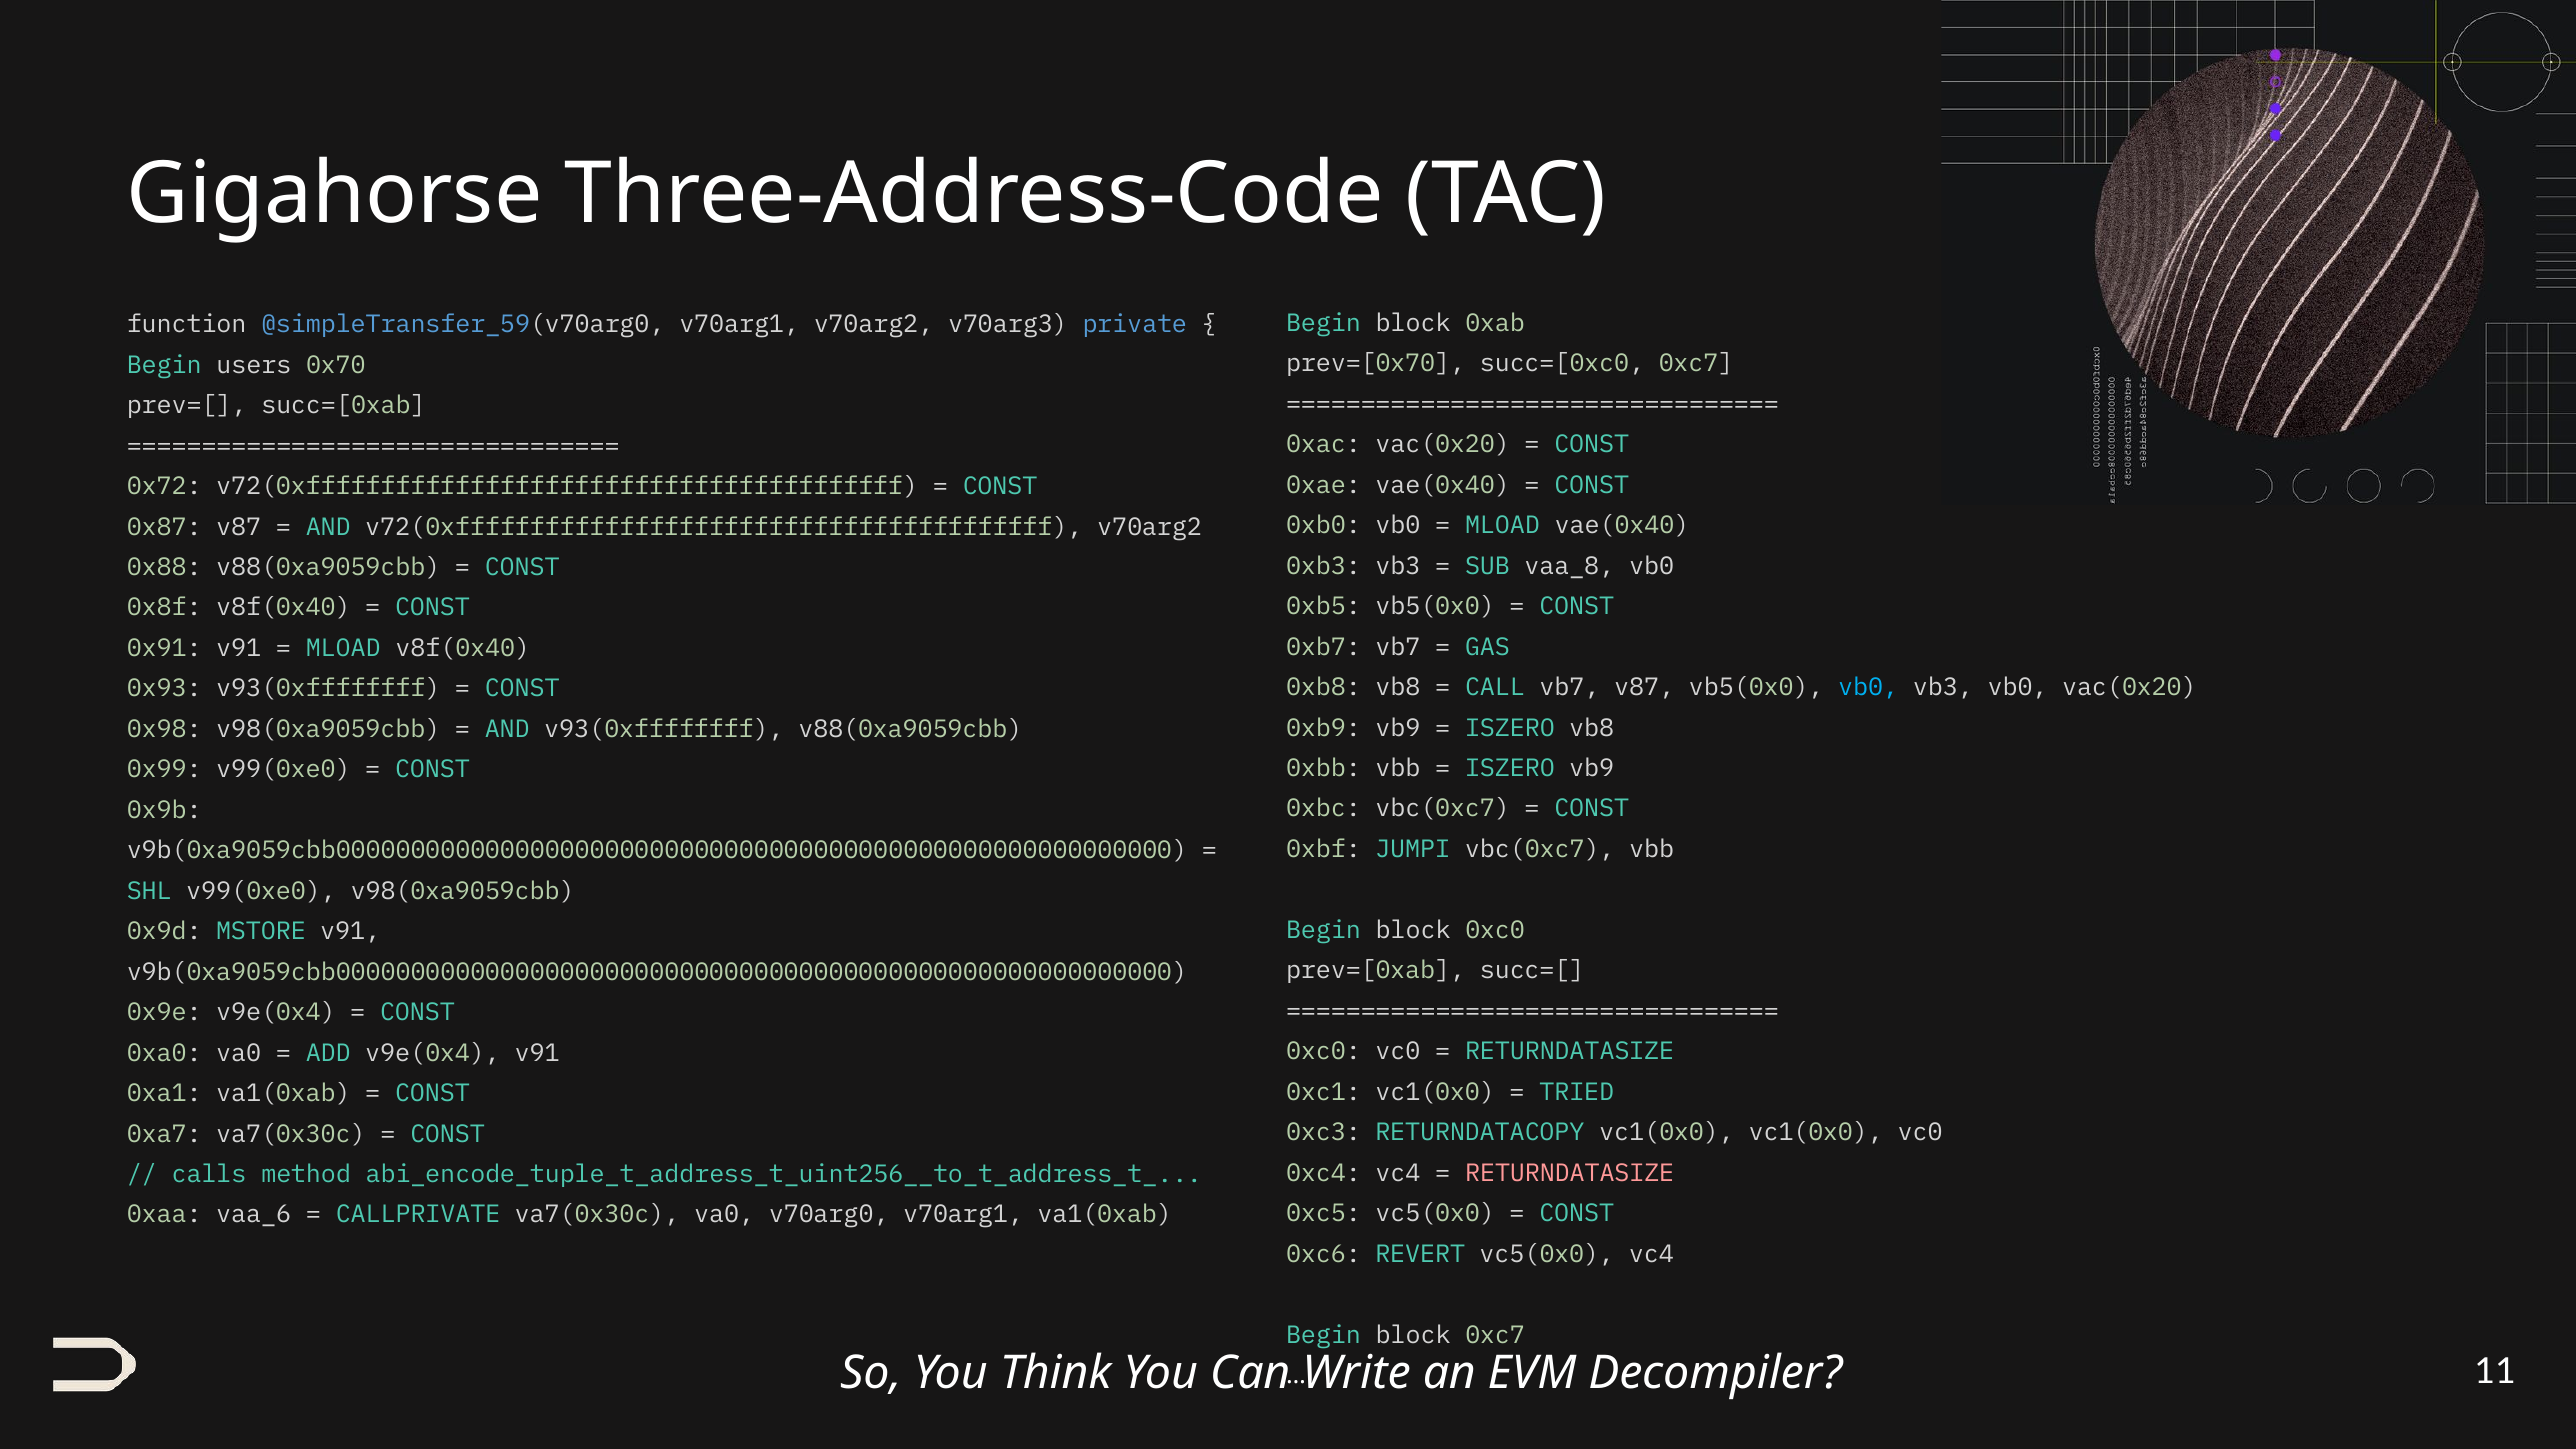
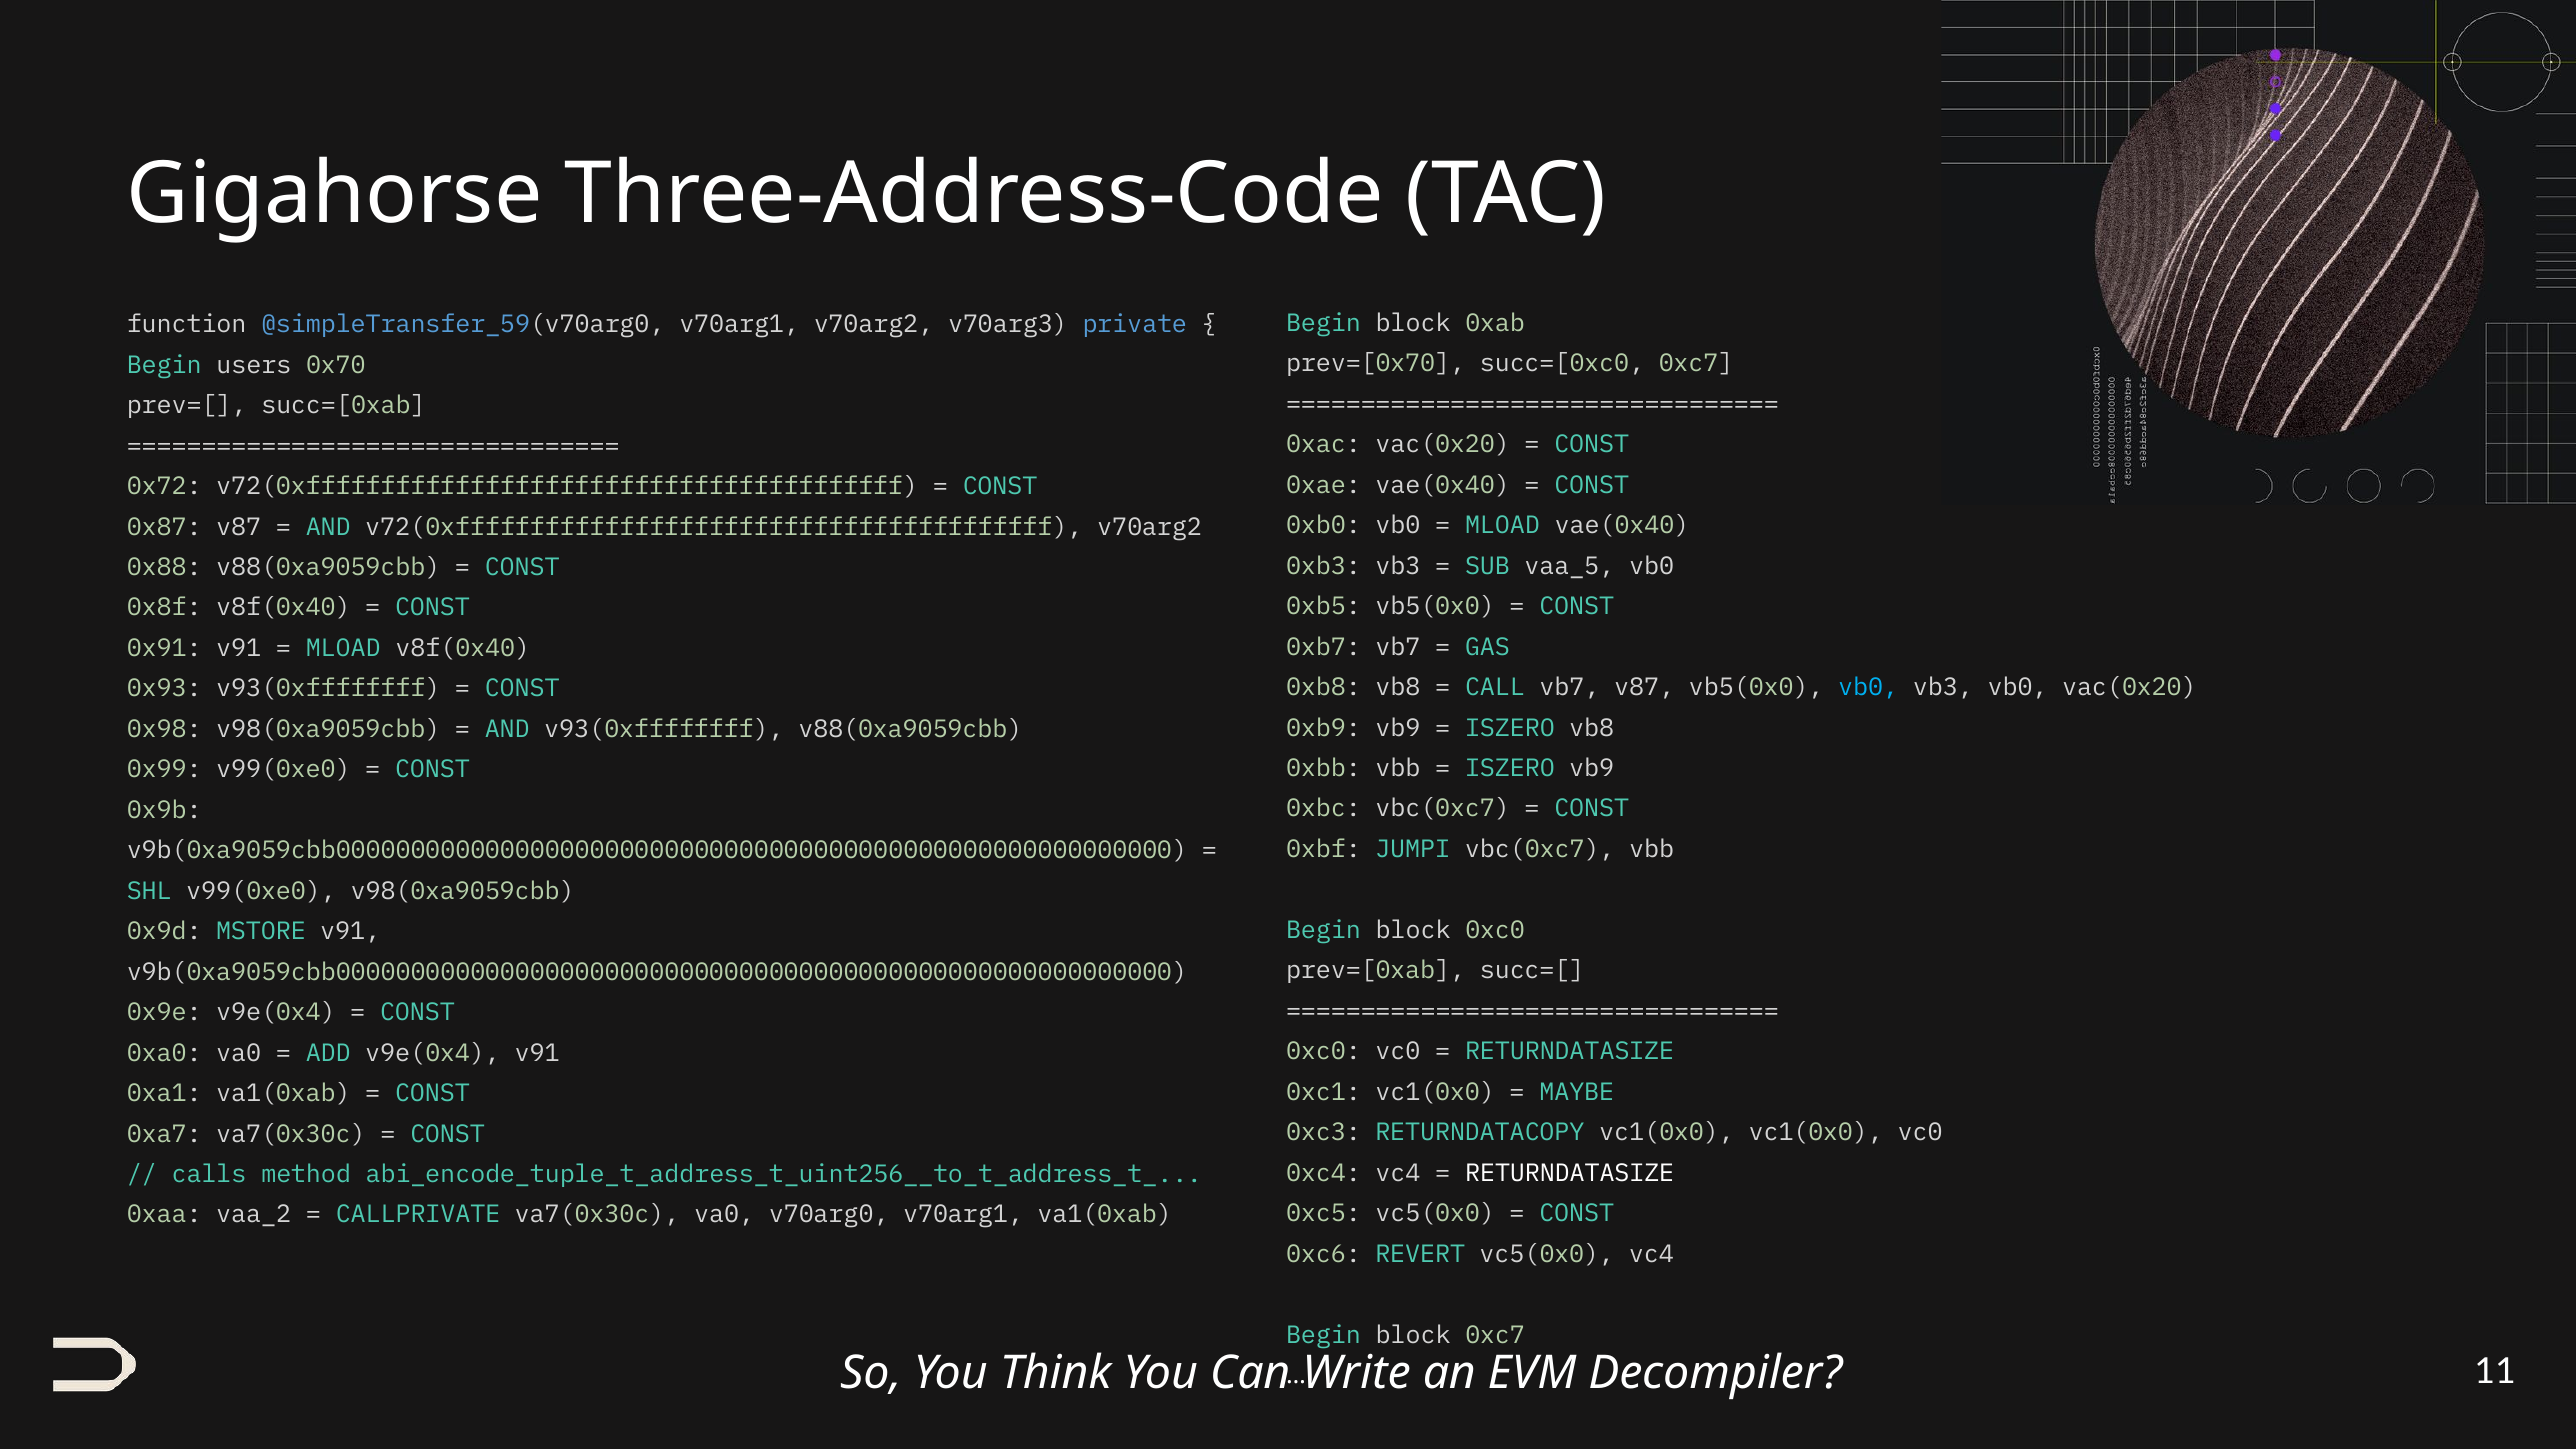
vaa_8: vaa_8 -> vaa_5 (1569, 566)
TRIED: TRIED -> MAYBE (1577, 1092)
RETURNDATASIZE colour: pink -> white (1570, 1173)
vaa_6: vaa_6 -> vaa_2 (254, 1215)
